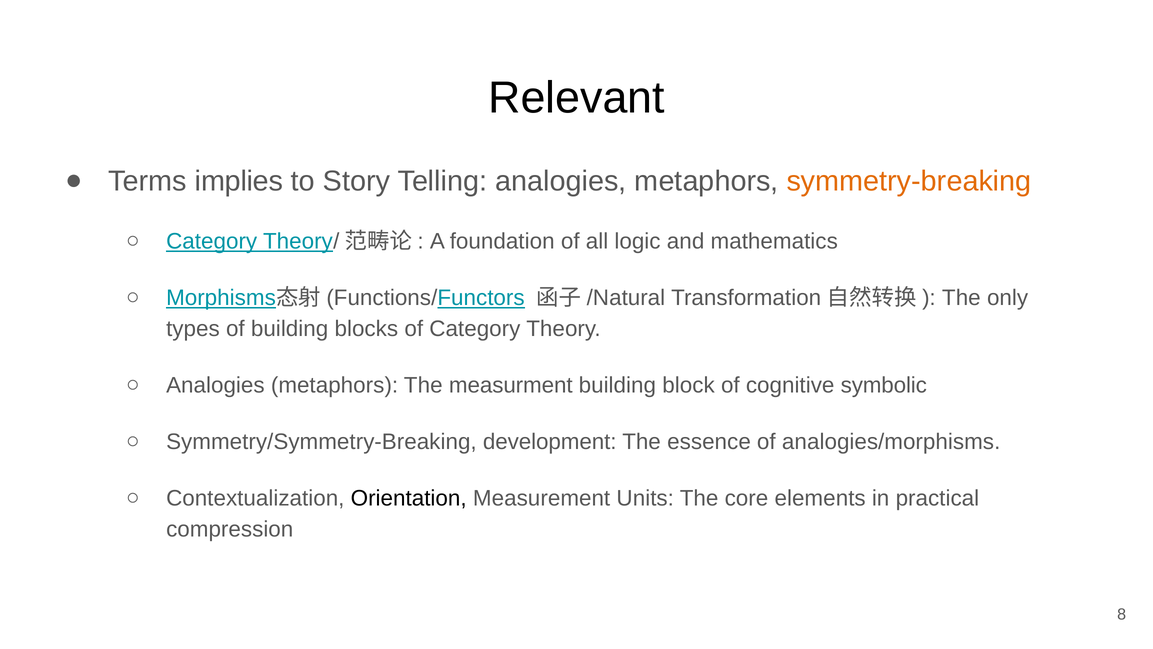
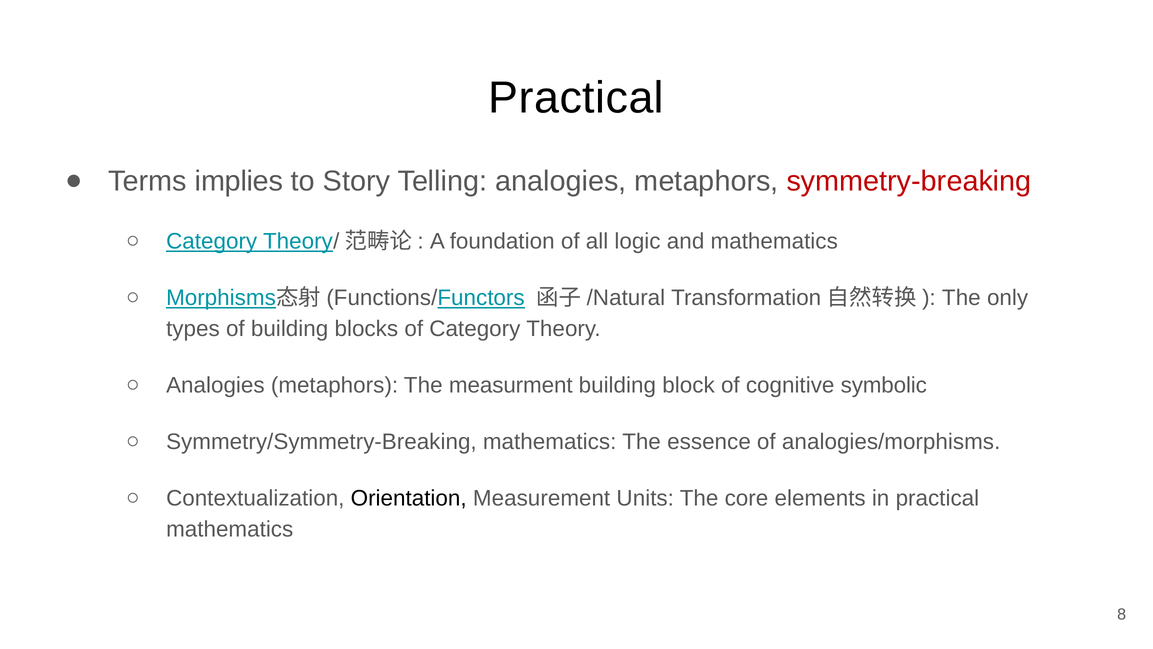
Relevant: Relevant -> Practical (576, 98)
symmetry-breaking colour: orange -> red (909, 181)
Symmetry/Symmetry-Breaking development: development -> mathematics (550, 442)
compression: compression -> mathematics (230, 529)
